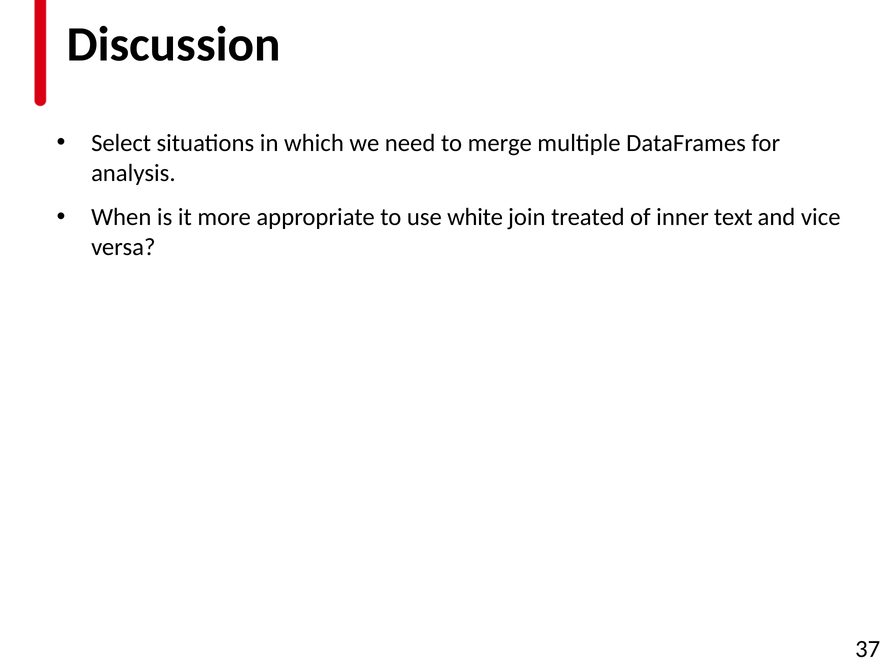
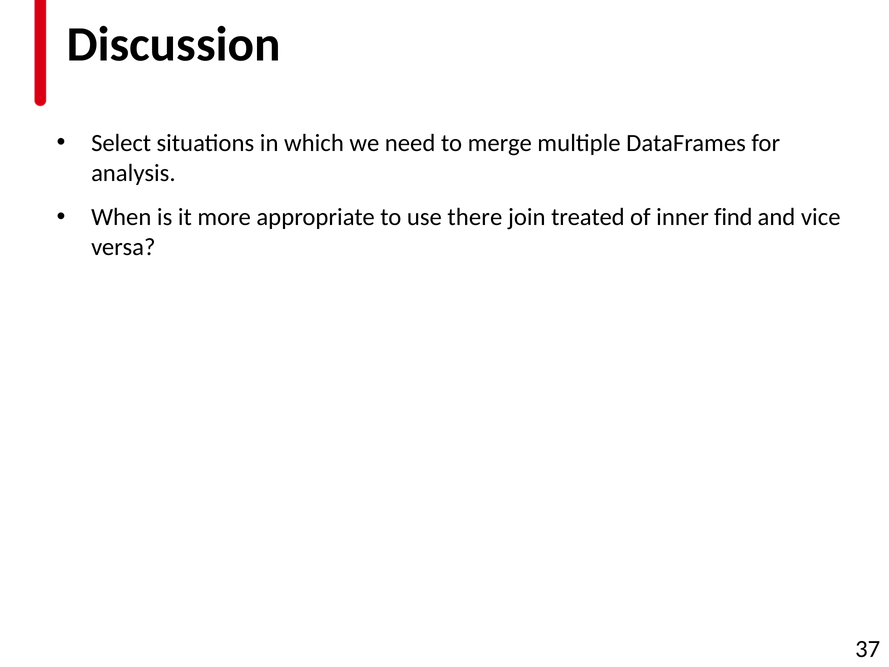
white: white -> there (475, 217)
text: text -> find (733, 217)
